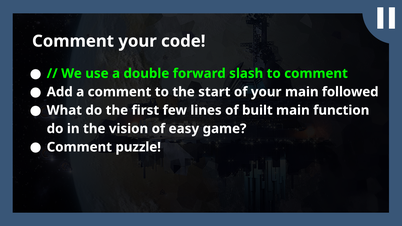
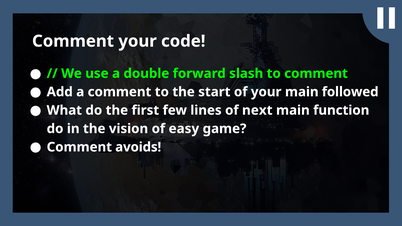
built: built -> next (257, 110)
puzzle: puzzle -> avoids (138, 147)
